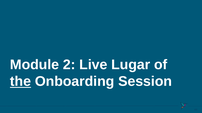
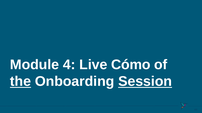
2: 2 -> 4 (69, 65)
Lugar: Lugar -> Cómo (131, 65)
Session underline: none -> present (145, 82)
